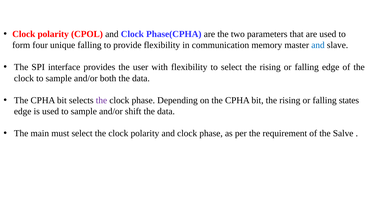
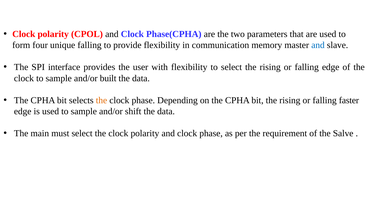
both: both -> built (108, 78)
the colour: purple -> orange (101, 101)
states: states -> faster (349, 101)
